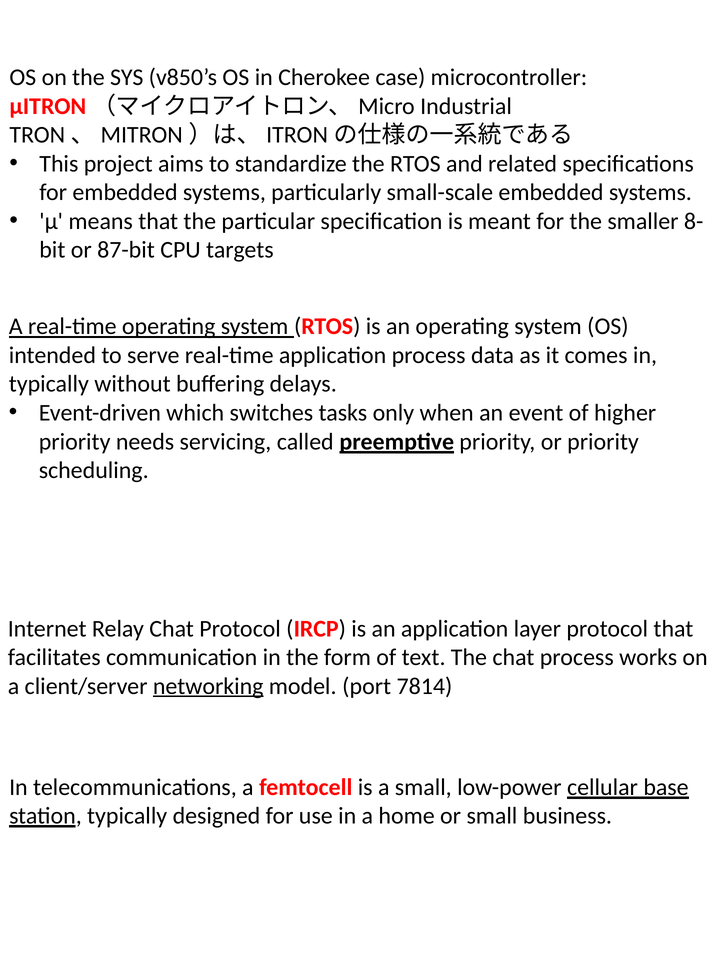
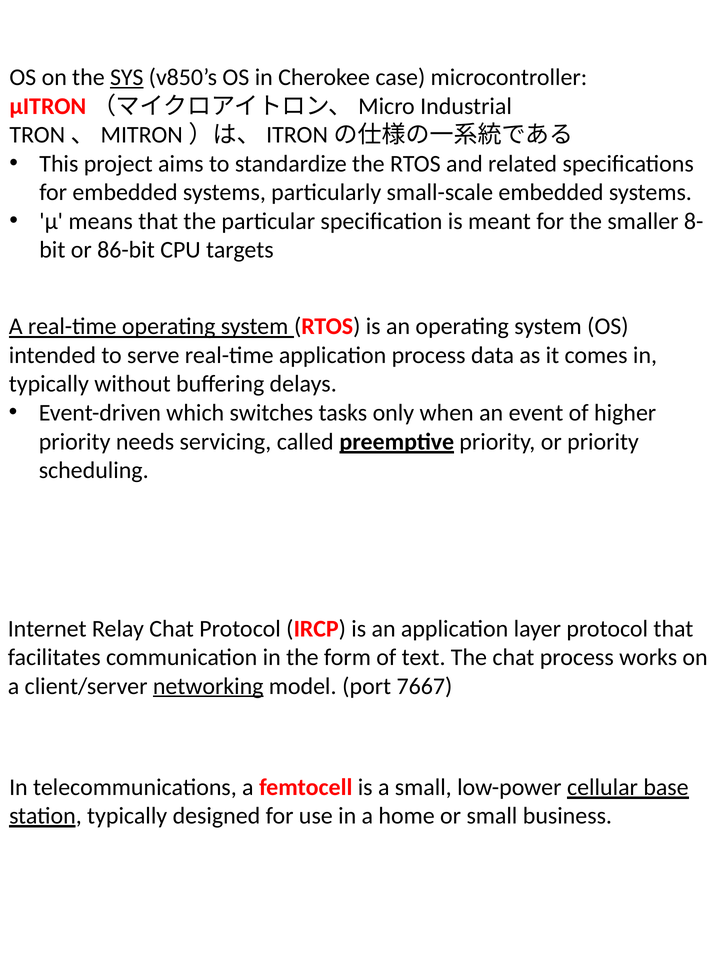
SYS underline: none -> present (127, 77)
87-bit: 87-bit -> 86-bit (126, 250)
7814: 7814 -> 7667 (424, 686)
